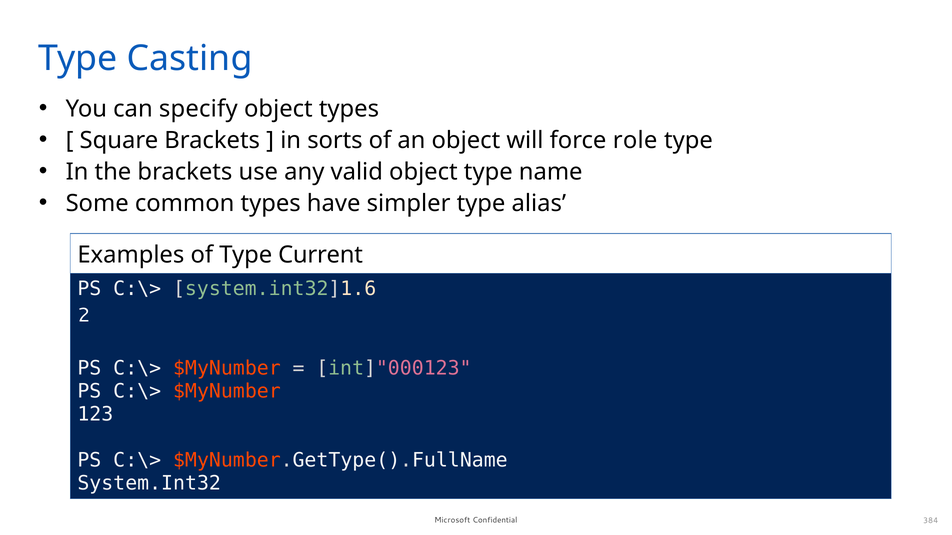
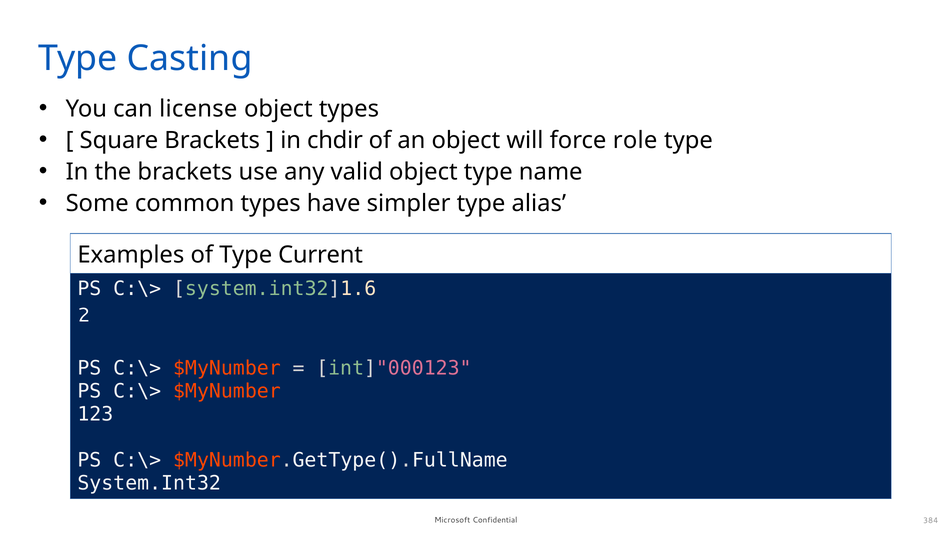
specify: specify -> license (198, 109)
sorts: sorts -> chdir (335, 140)
